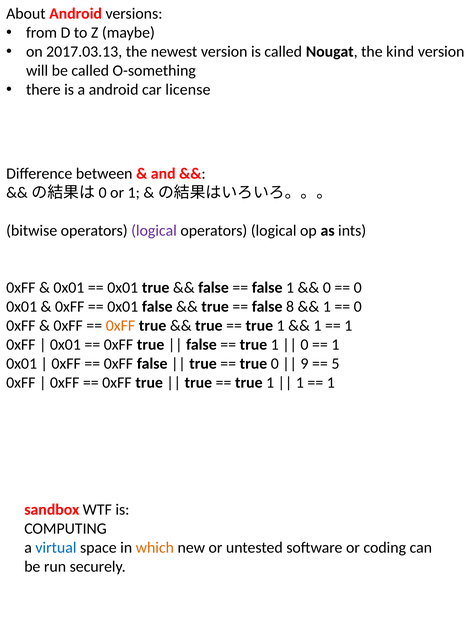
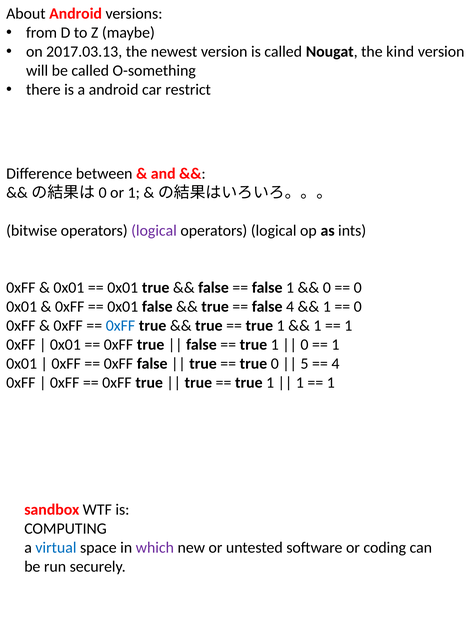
license: license -> restrict (188, 90)
false 8: 8 -> 4 (290, 307)
0xFF colour: orange -> blue (120, 326)
9: 9 -> 5 (304, 364)
5: 5 -> 4 (335, 364)
which colour: orange -> purple (155, 548)
